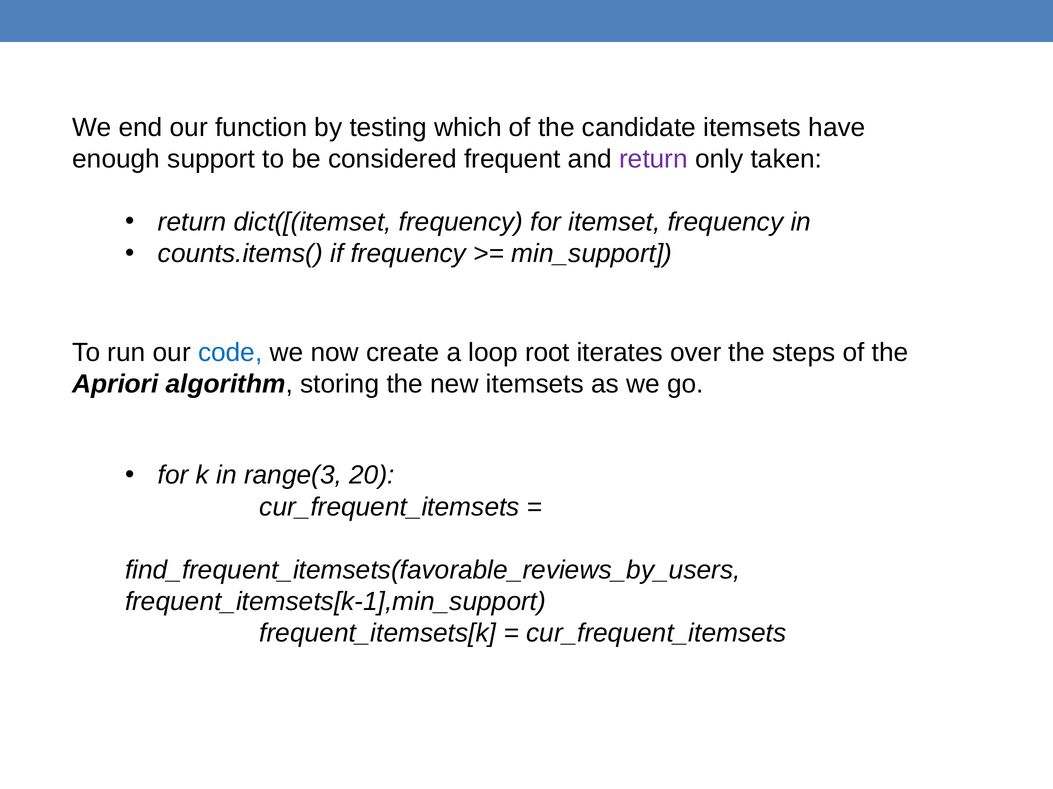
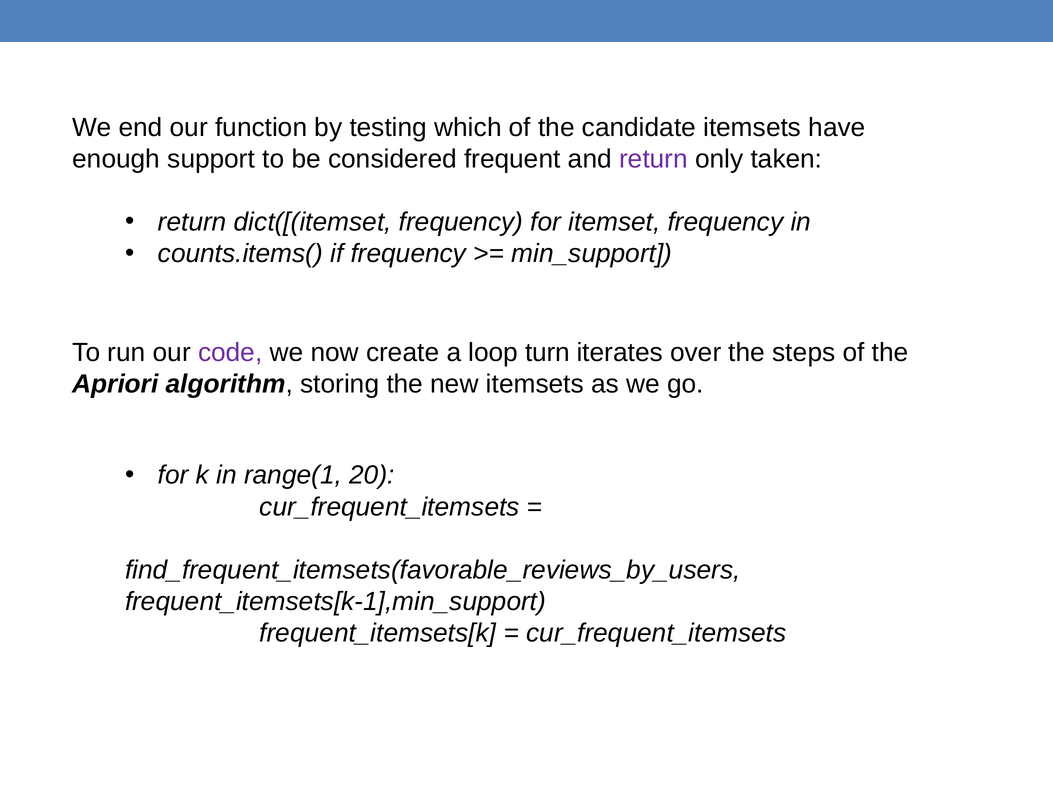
code colour: blue -> purple (230, 353)
root: root -> turn (547, 353)
range(3: range(3 -> range(1 (293, 476)
